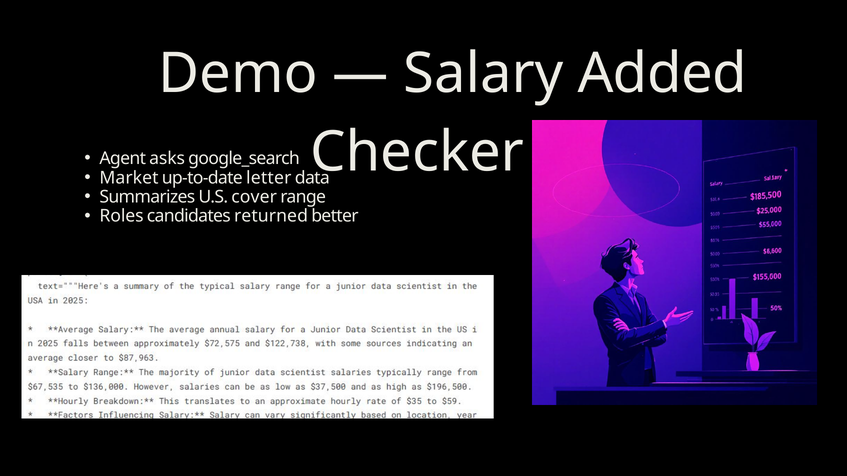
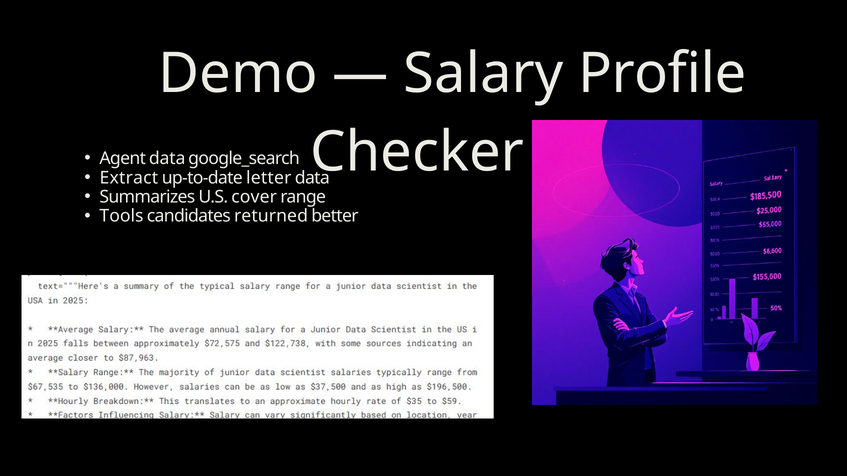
Added: Added -> Profile (662, 74)
Agent asks: asks -> data (167, 159)
Market: Market -> Extract (129, 178)
Roles: Roles -> Tools (122, 216)
